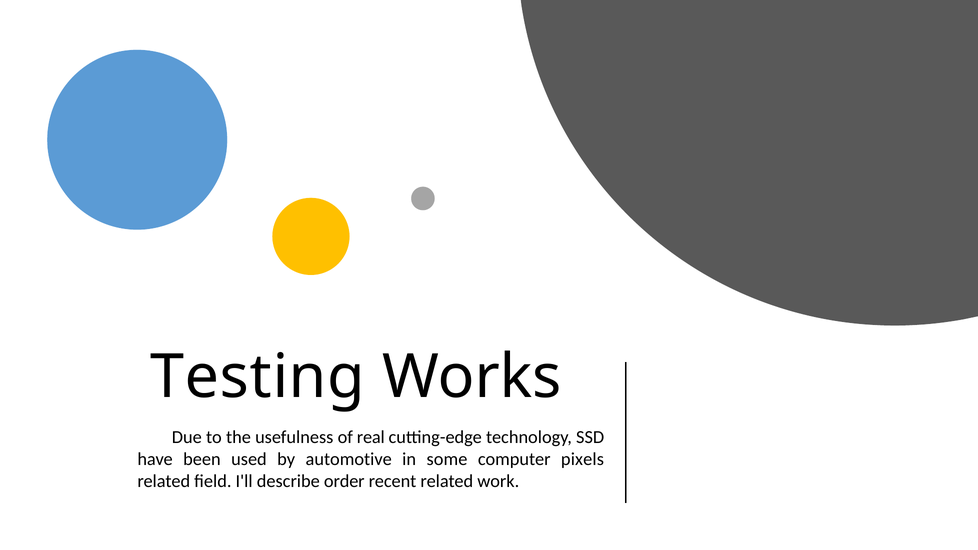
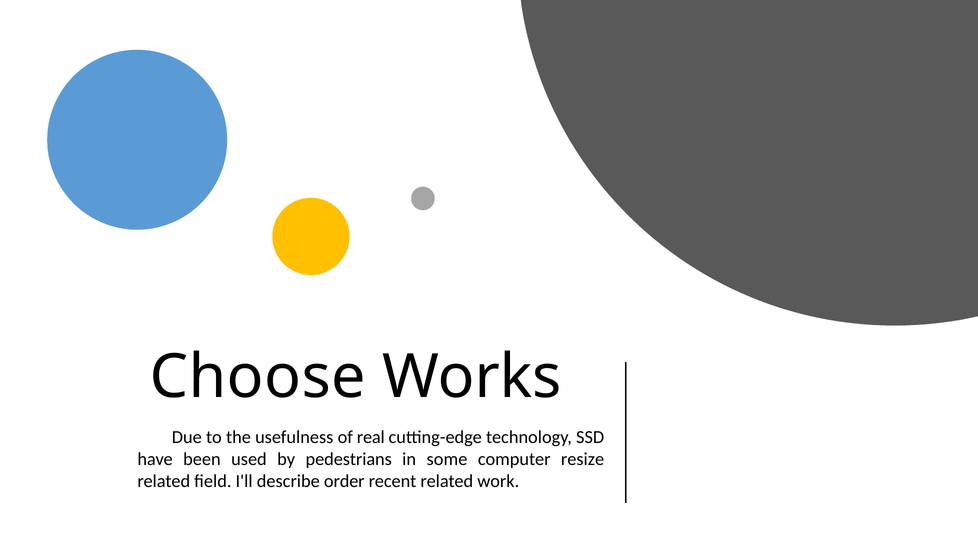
Testing: Testing -> Choose (258, 377)
automotive: automotive -> pedestrians (349, 459)
pixels: pixels -> resize (583, 459)
